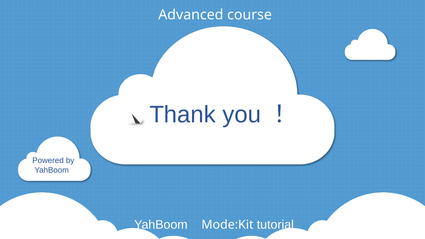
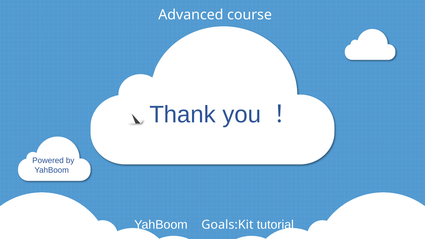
Mode:Kit: Mode:Kit -> Goals:Kit (227, 225)
